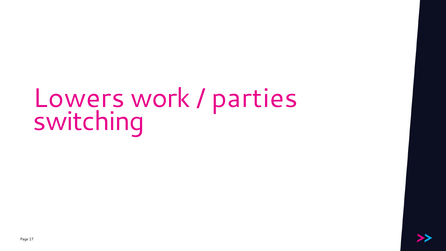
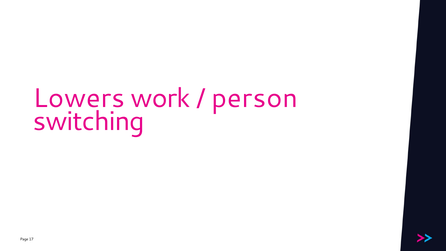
parties: parties -> person (255, 98)
